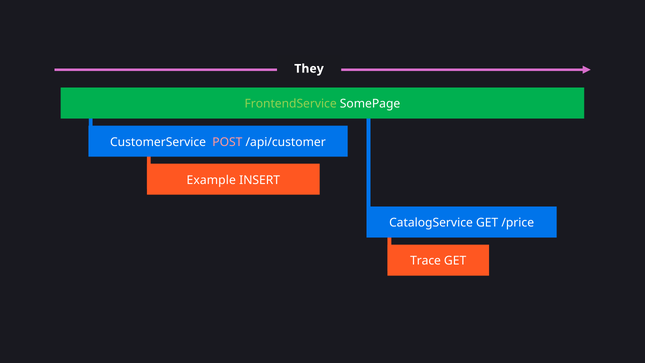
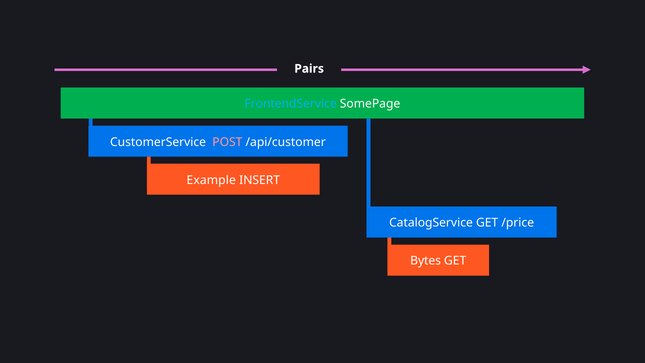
They: They -> Pairs (309, 69)
FrontendService colour: light green -> light blue (291, 104)
Trace: Trace -> Bytes (426, 261)
